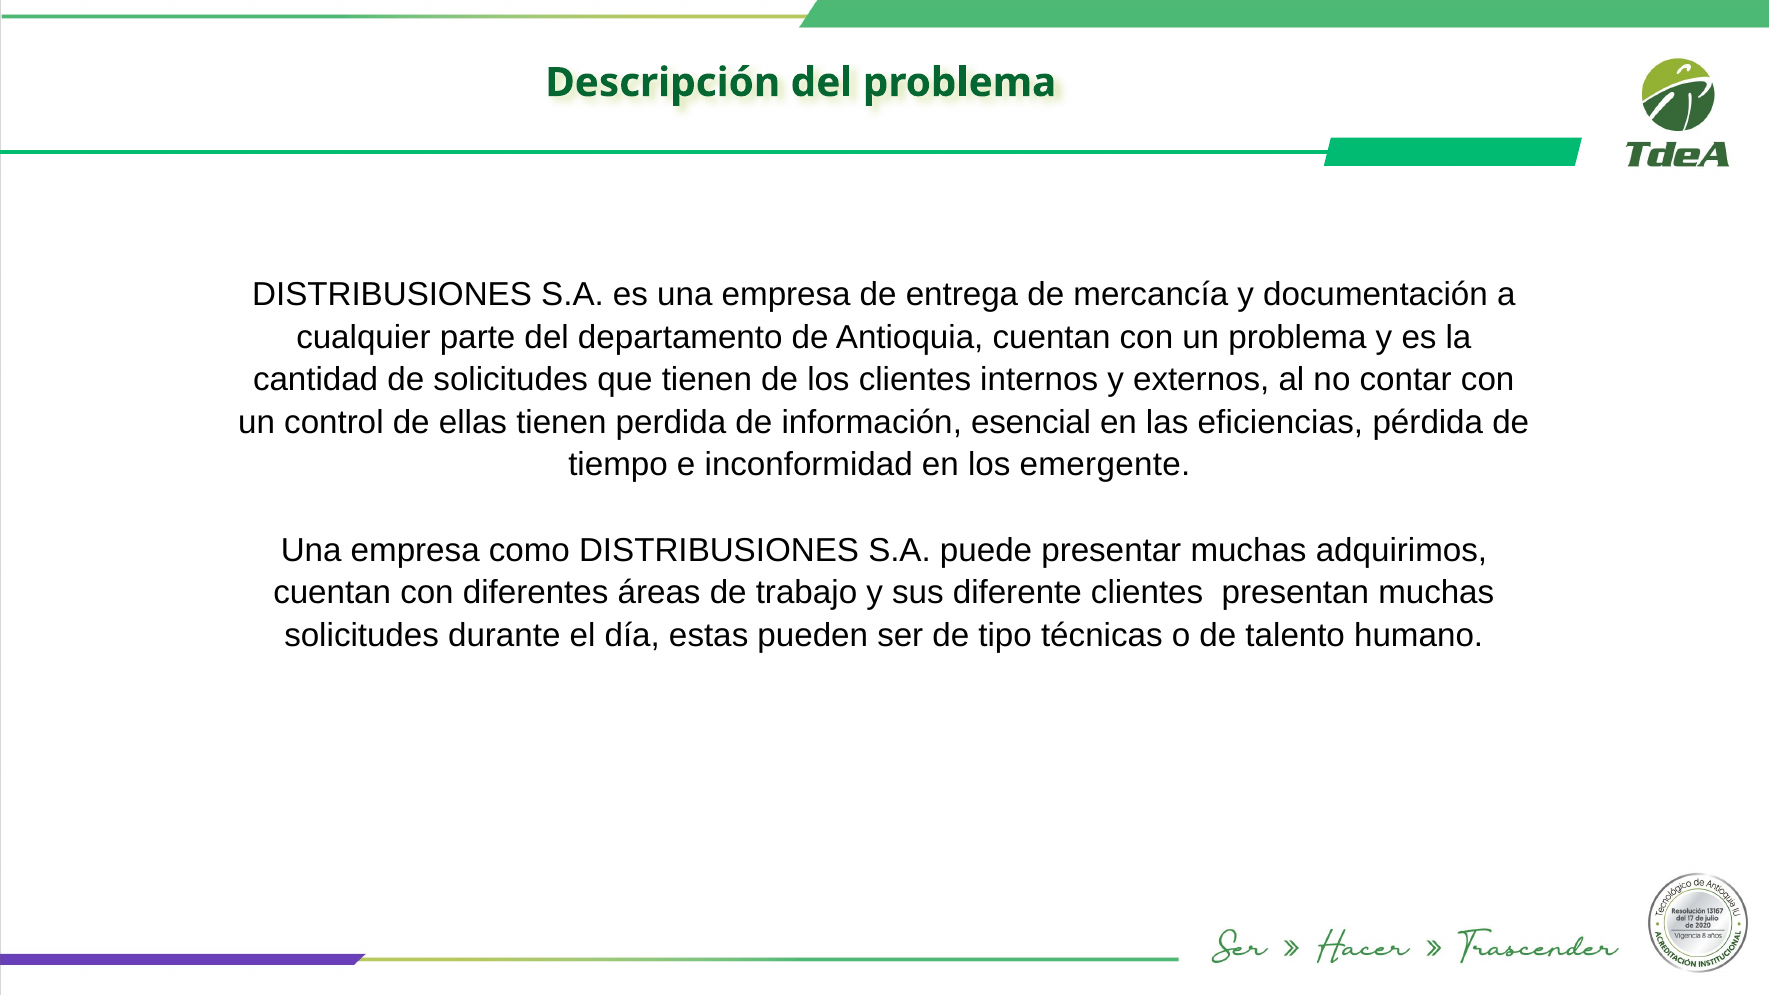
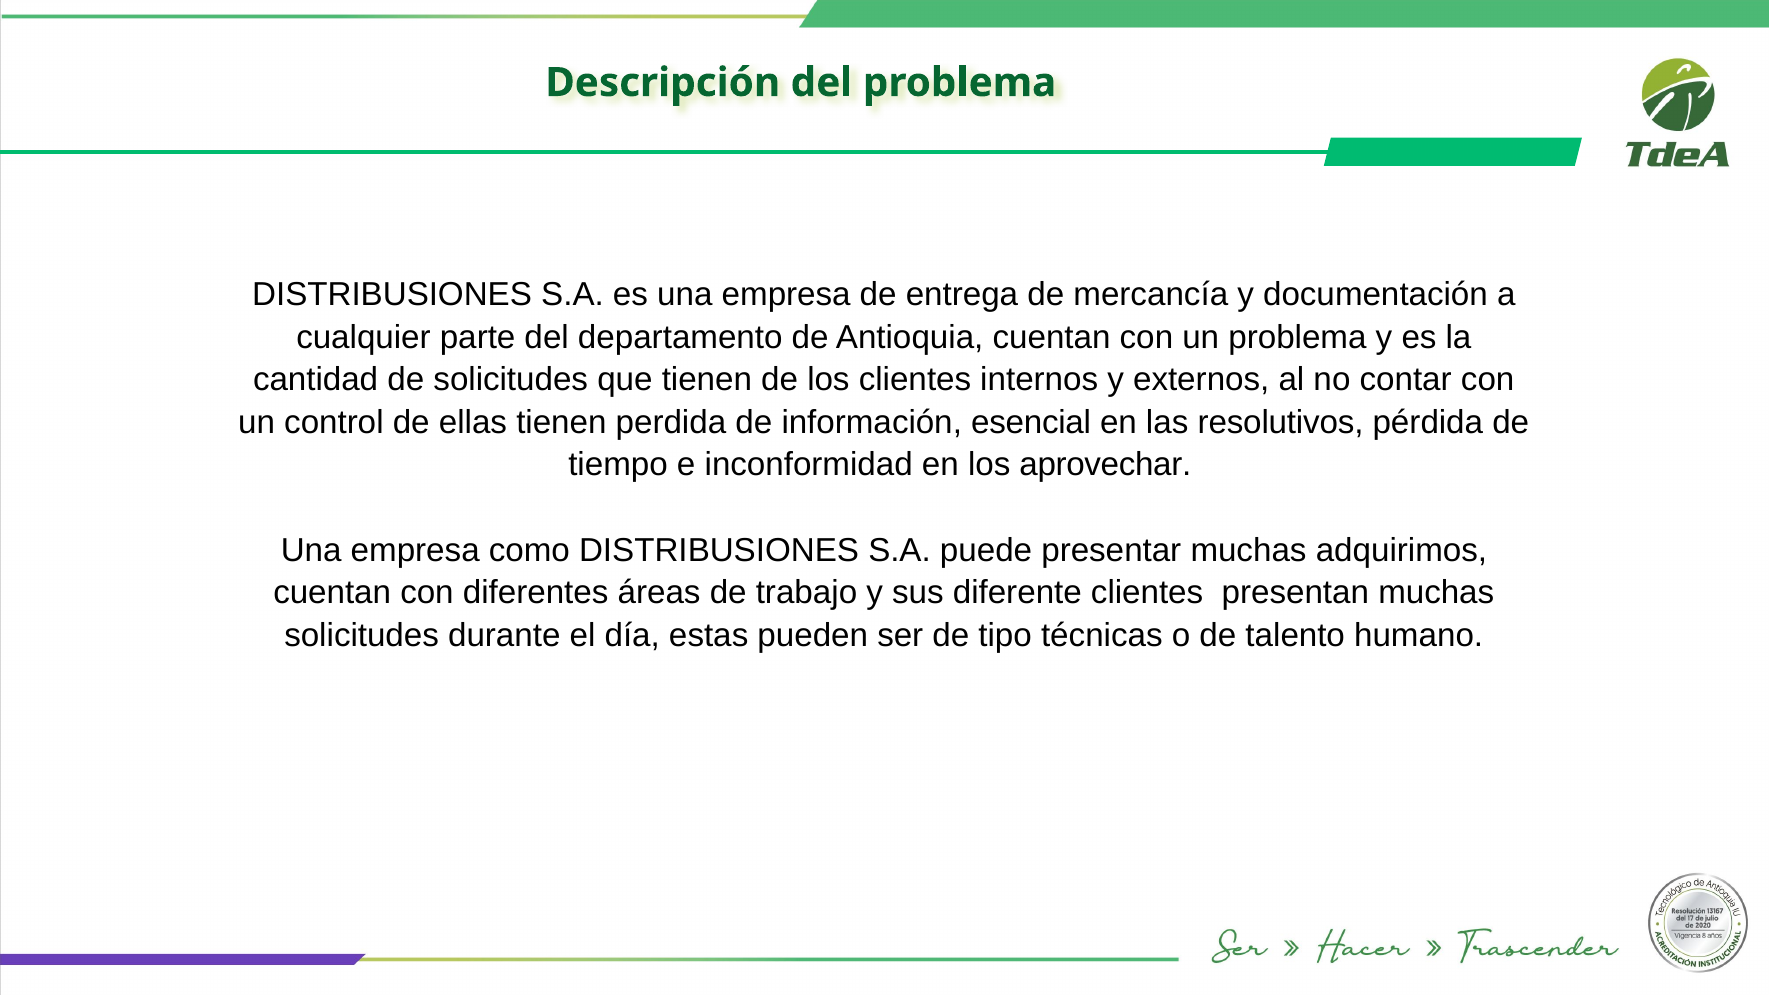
eficiencias: eficiencias -> resolutivos (1281, 422)
emergente: emergente -> aprovechar (1105, 465)
